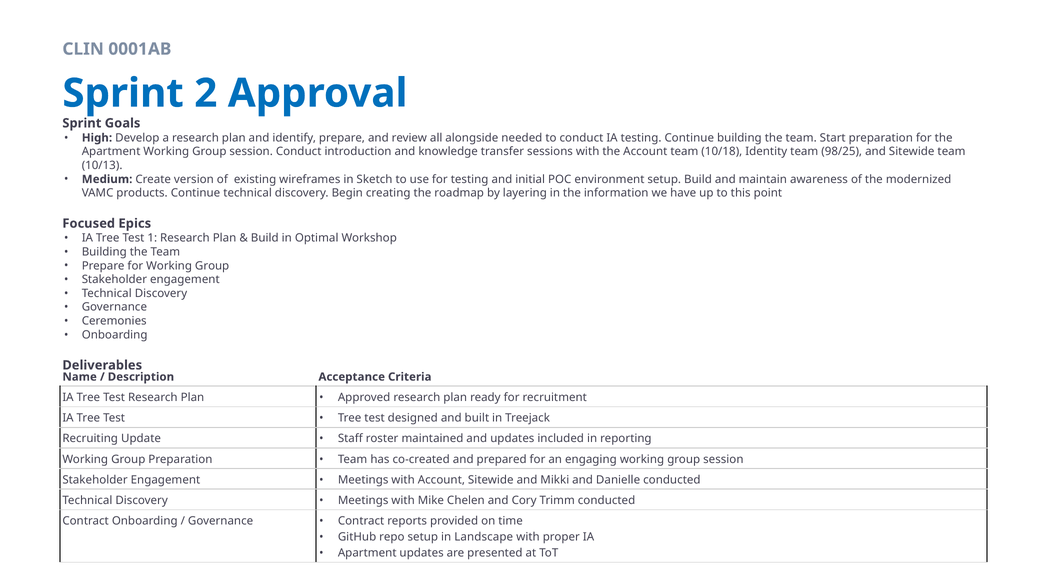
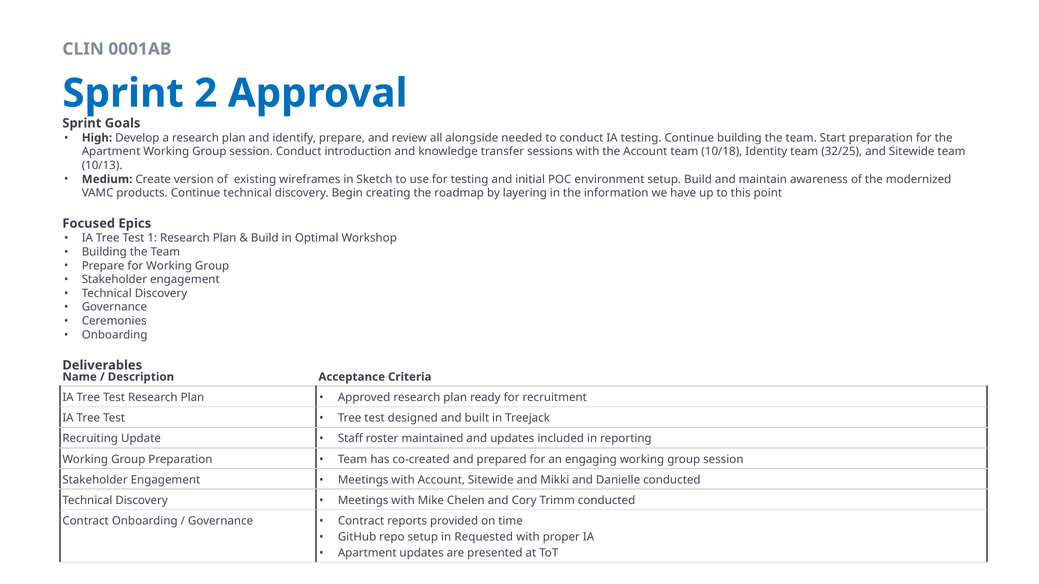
98/25: 98/25 -> 32/25 (842, 152)
Landscape: Landscape -> Requested (484, 537)
